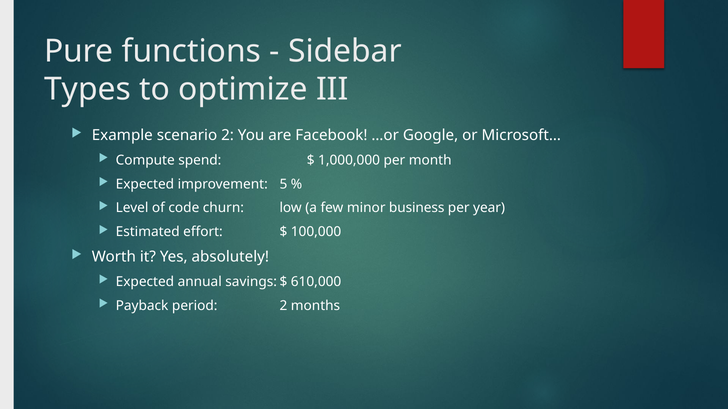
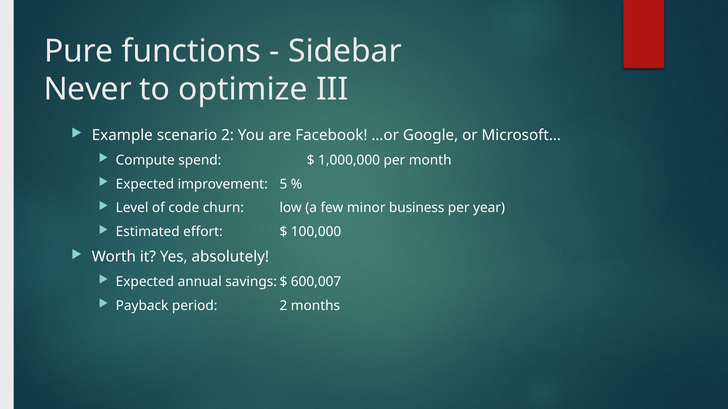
Types: Types -> Never (88, 89)
610,000: 610,000 -> 600,007 (316, 282)
